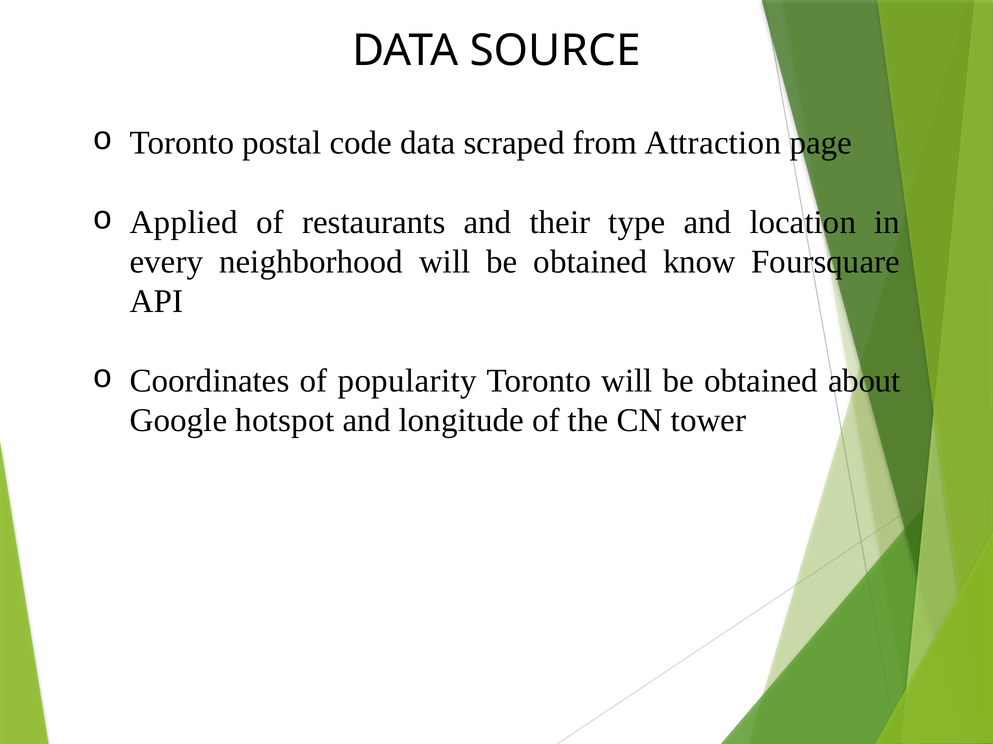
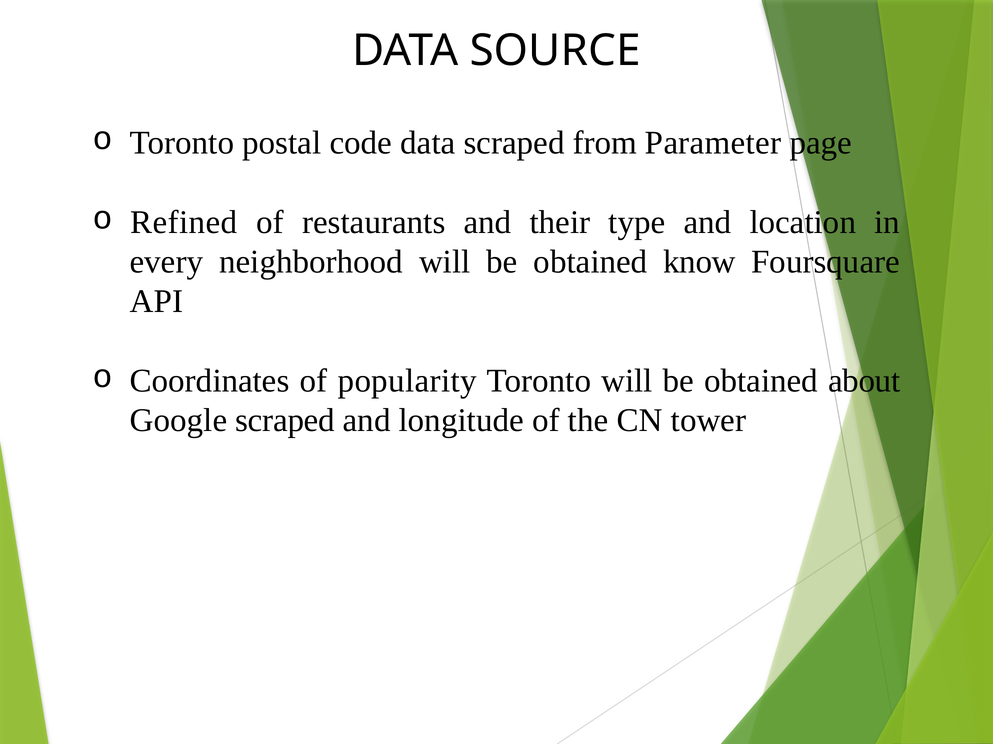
Attraction: Attraction -> Parameter (713, 143)
Applied: Applied -> Refined (184, 222)
Google hotspot: hotspot -> scraped (285, 421)
